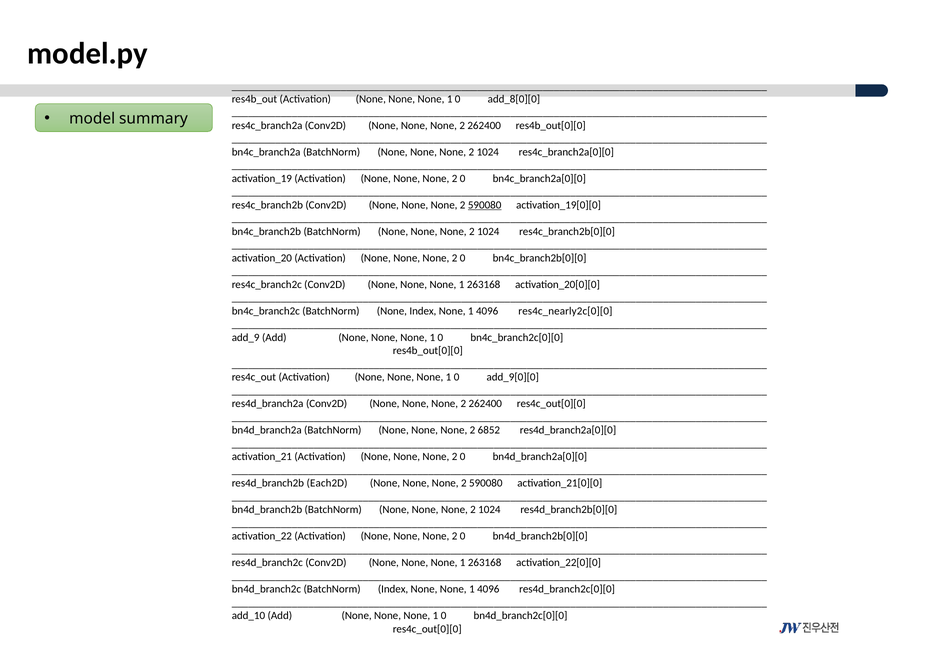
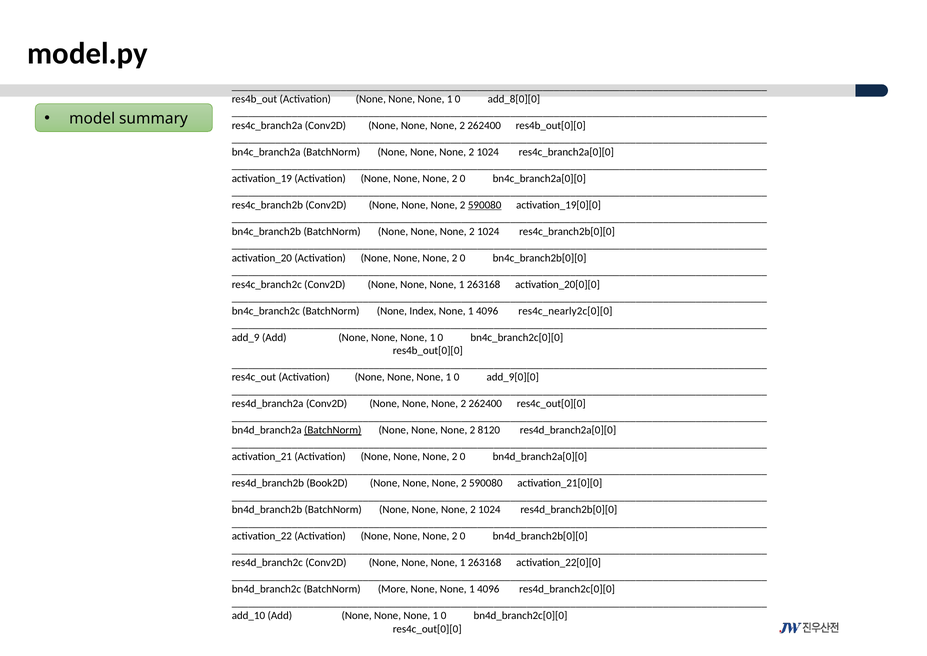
BatchNorm underline: none -> present (333, 430)
6852: 6852 -> 8120 (489, 430)
Each2D: Each2D -> Book2D (327, 483)
BatchNorm Index: Index -> More (393, 589)
